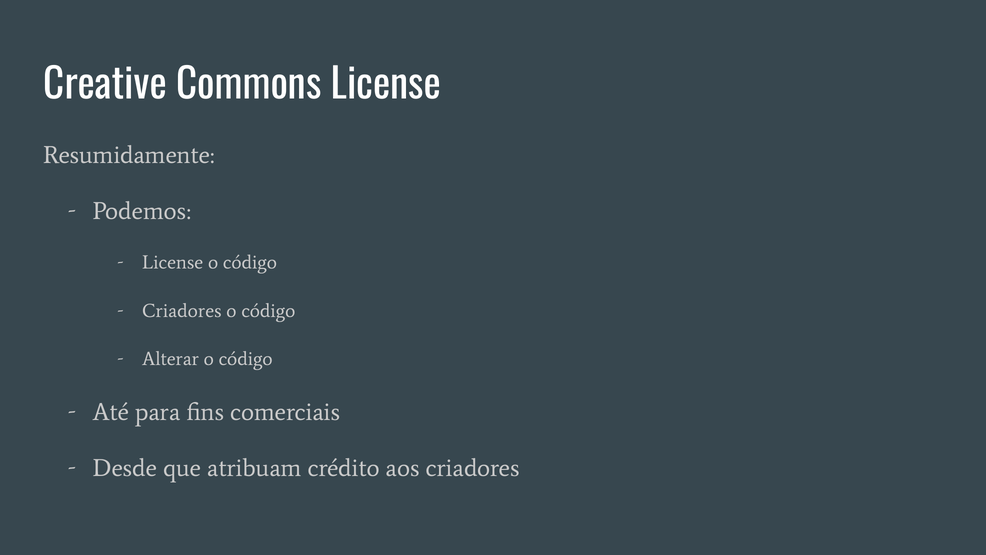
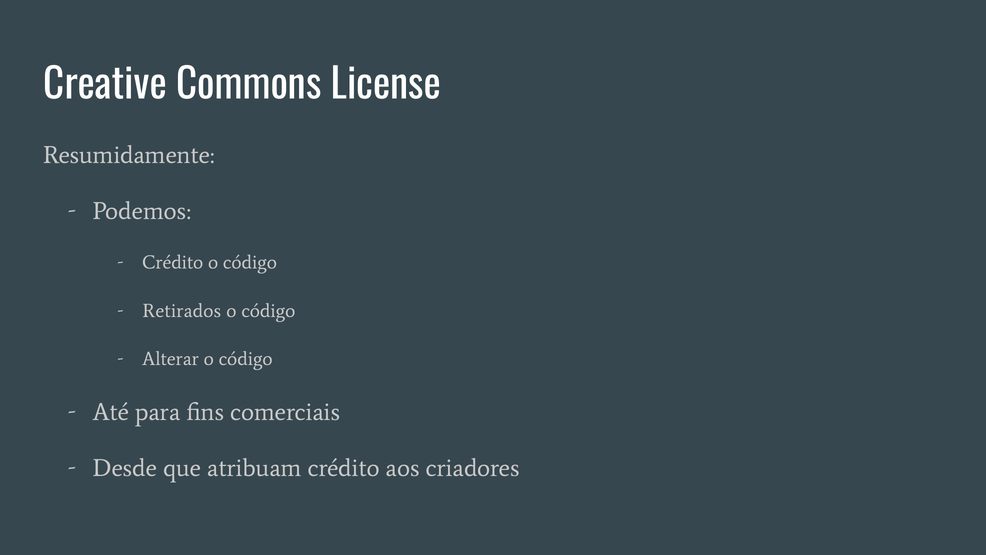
License: License -> Crédito (173, 262)
Criadores: Criadores -> Retirados (182, 311)
